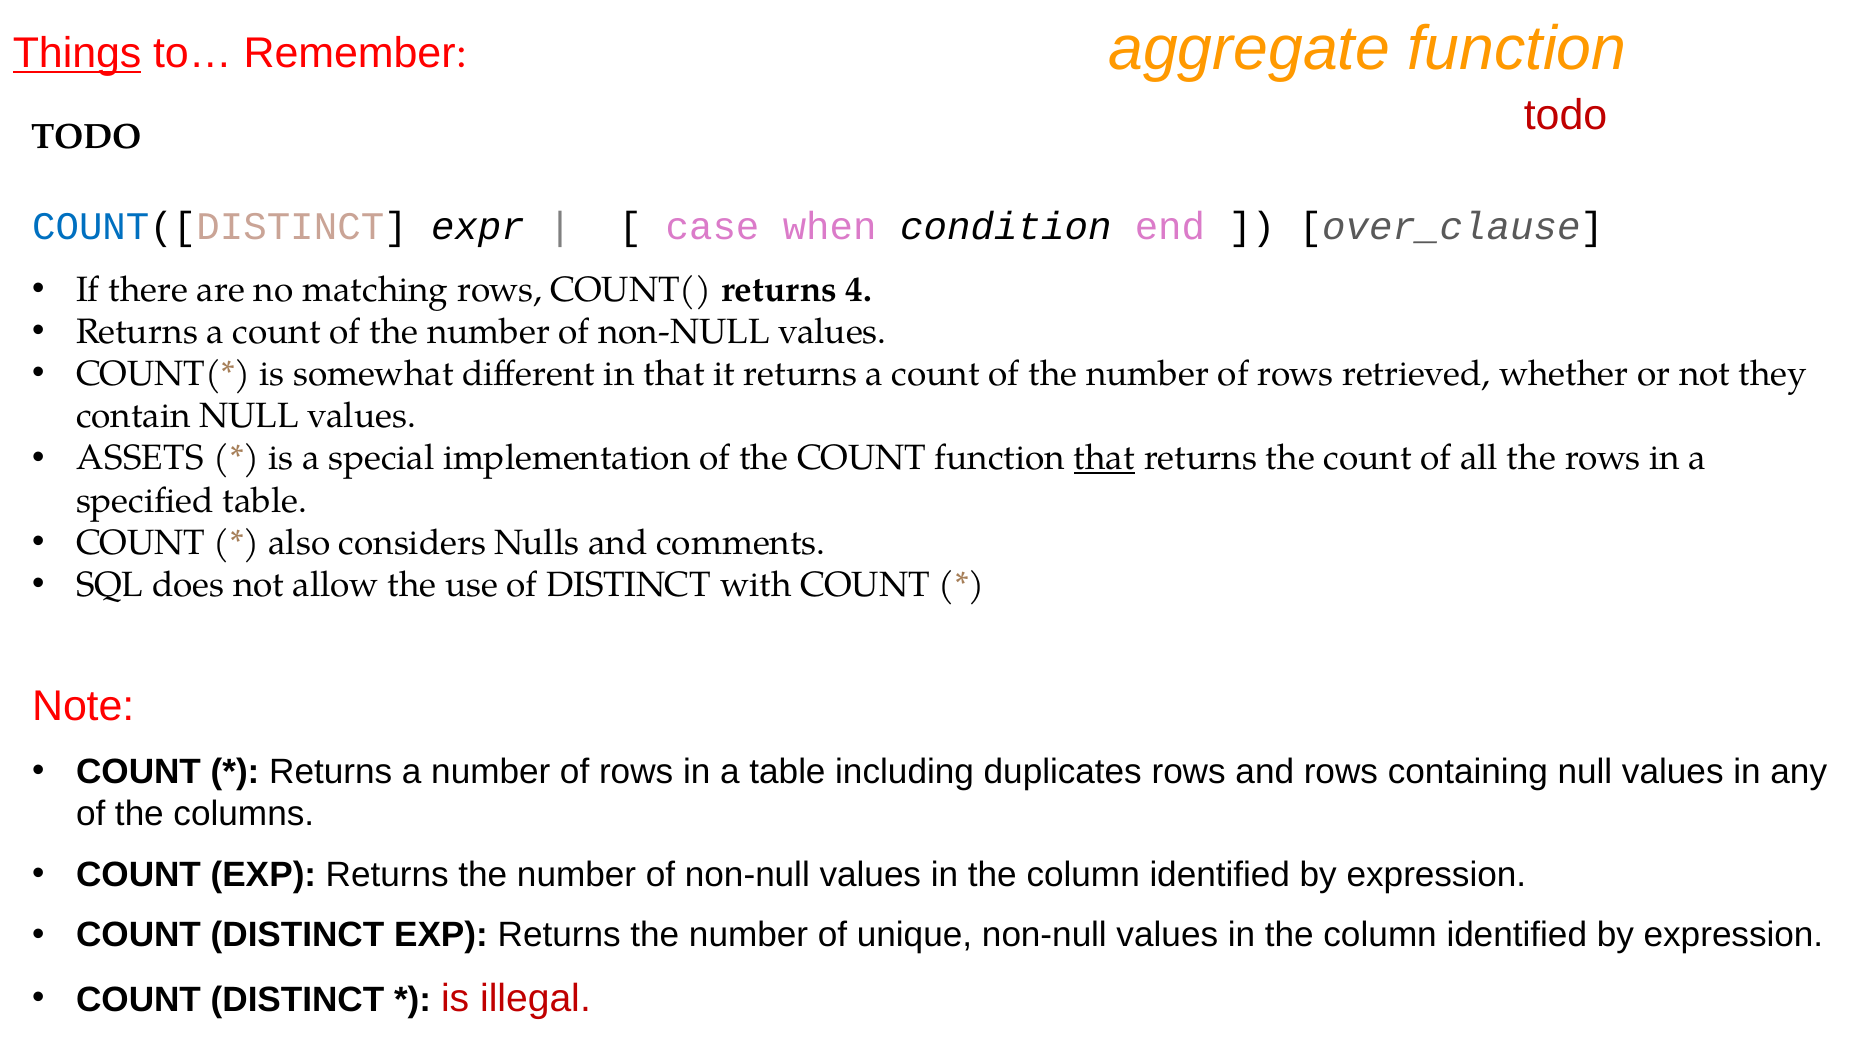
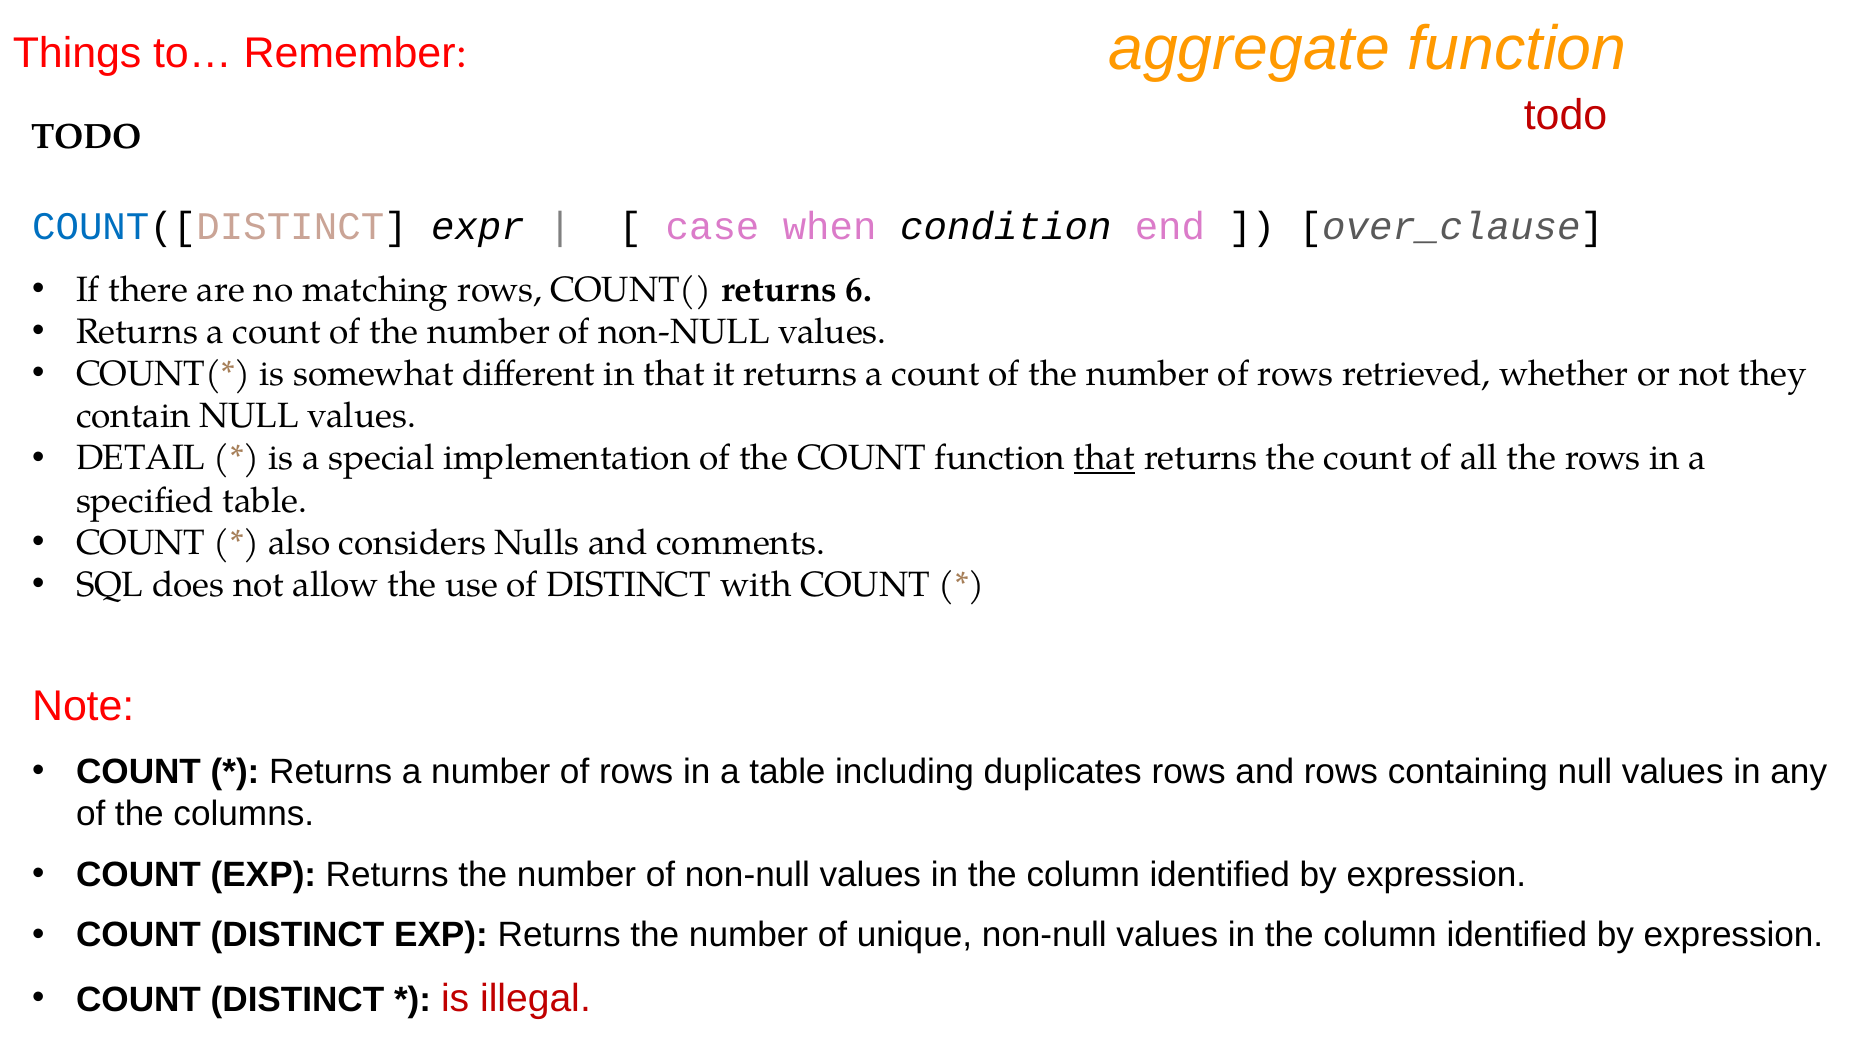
Things underline: present -> none (77, 54)
4: 4 -> 6 (859, 290)
ASSETS: ASSETS -> DETAIL (141, 459)
